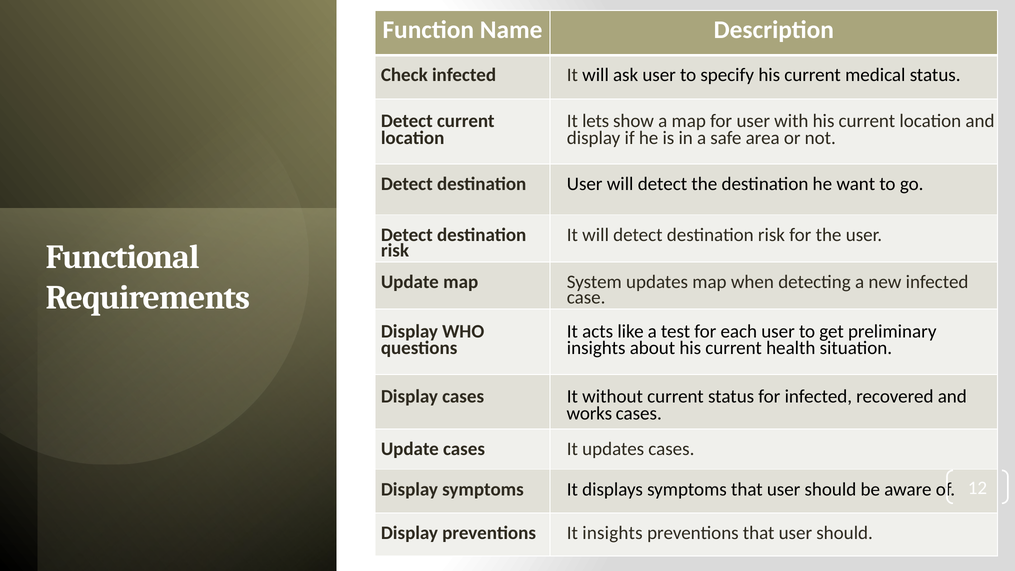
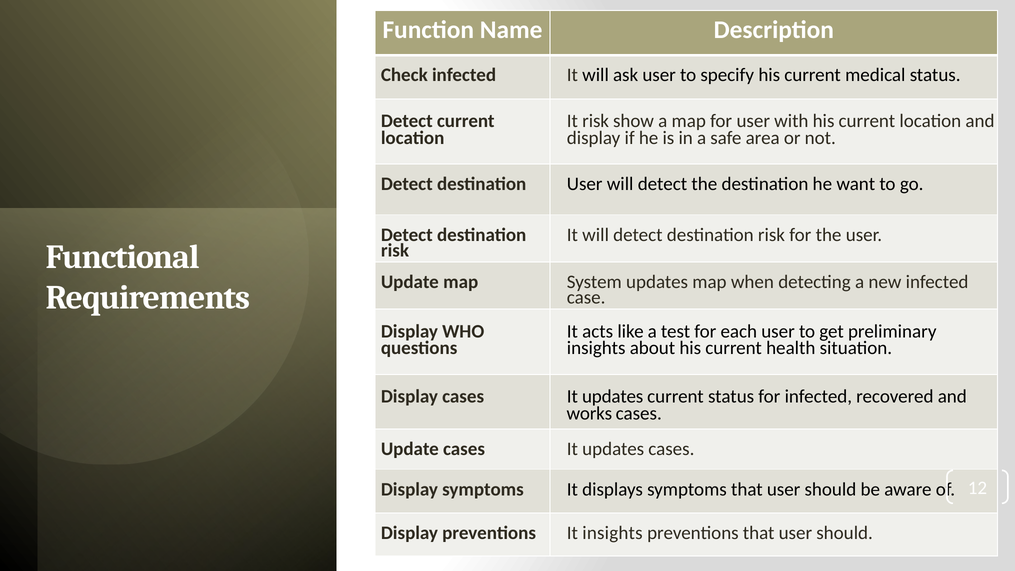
It lets: lets -> risk (596, 121)
Display cases It without: without -> updates (613, 396)
